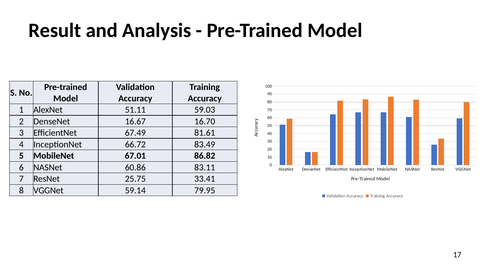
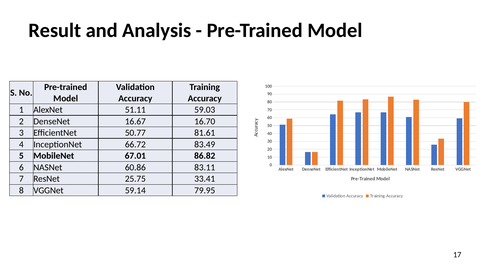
67.49: 67.49 -> 50.77 (135, 133)
